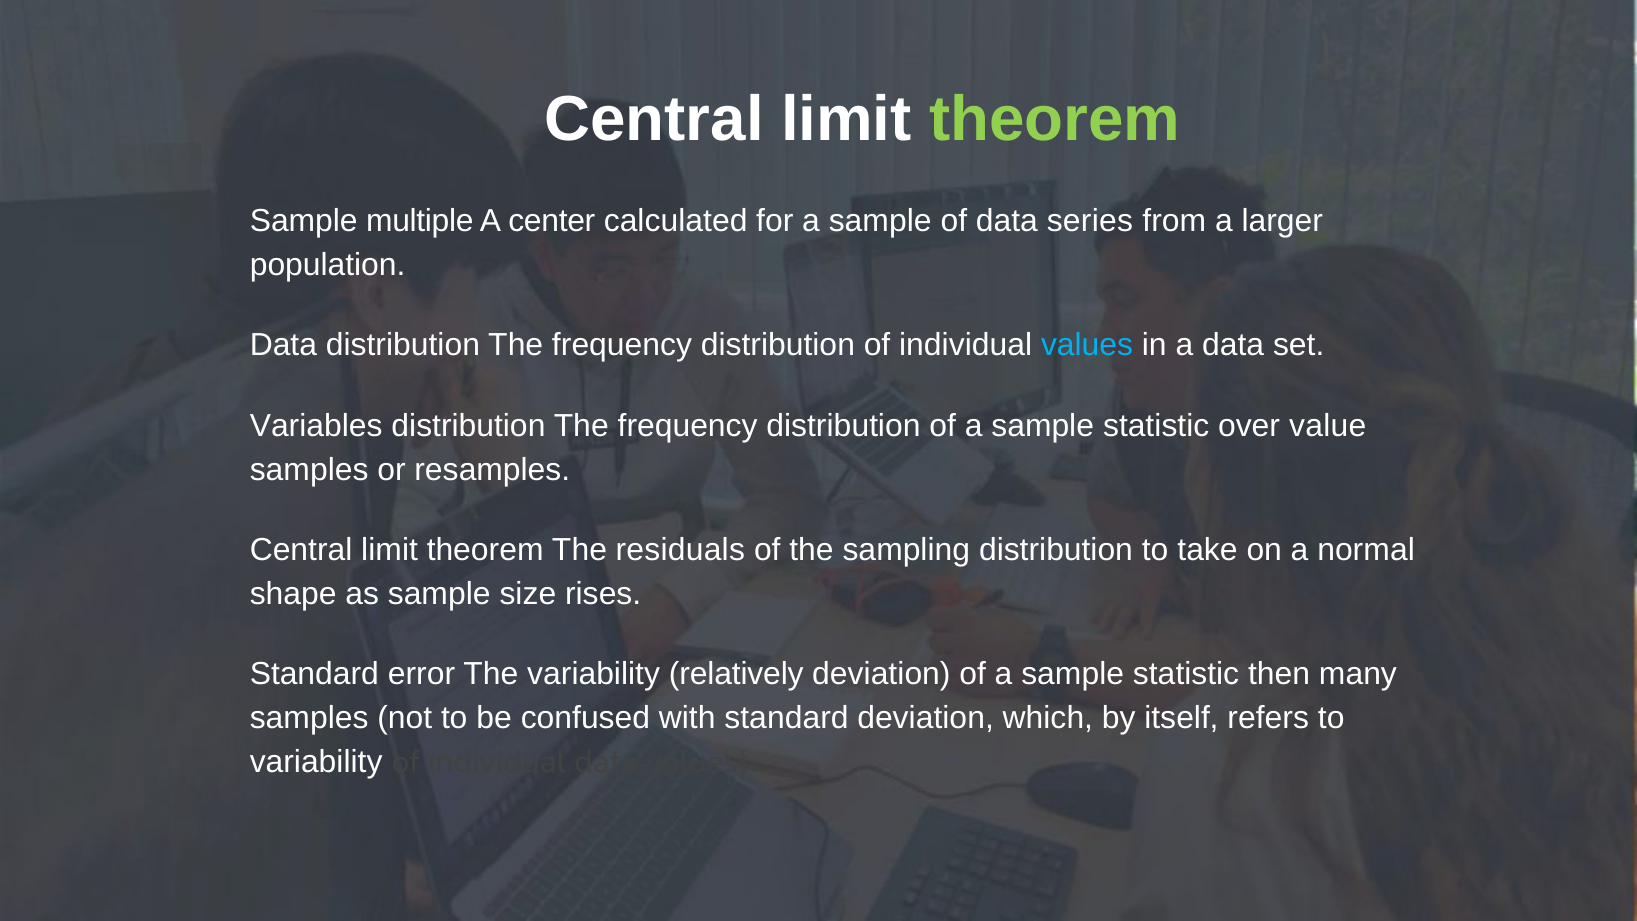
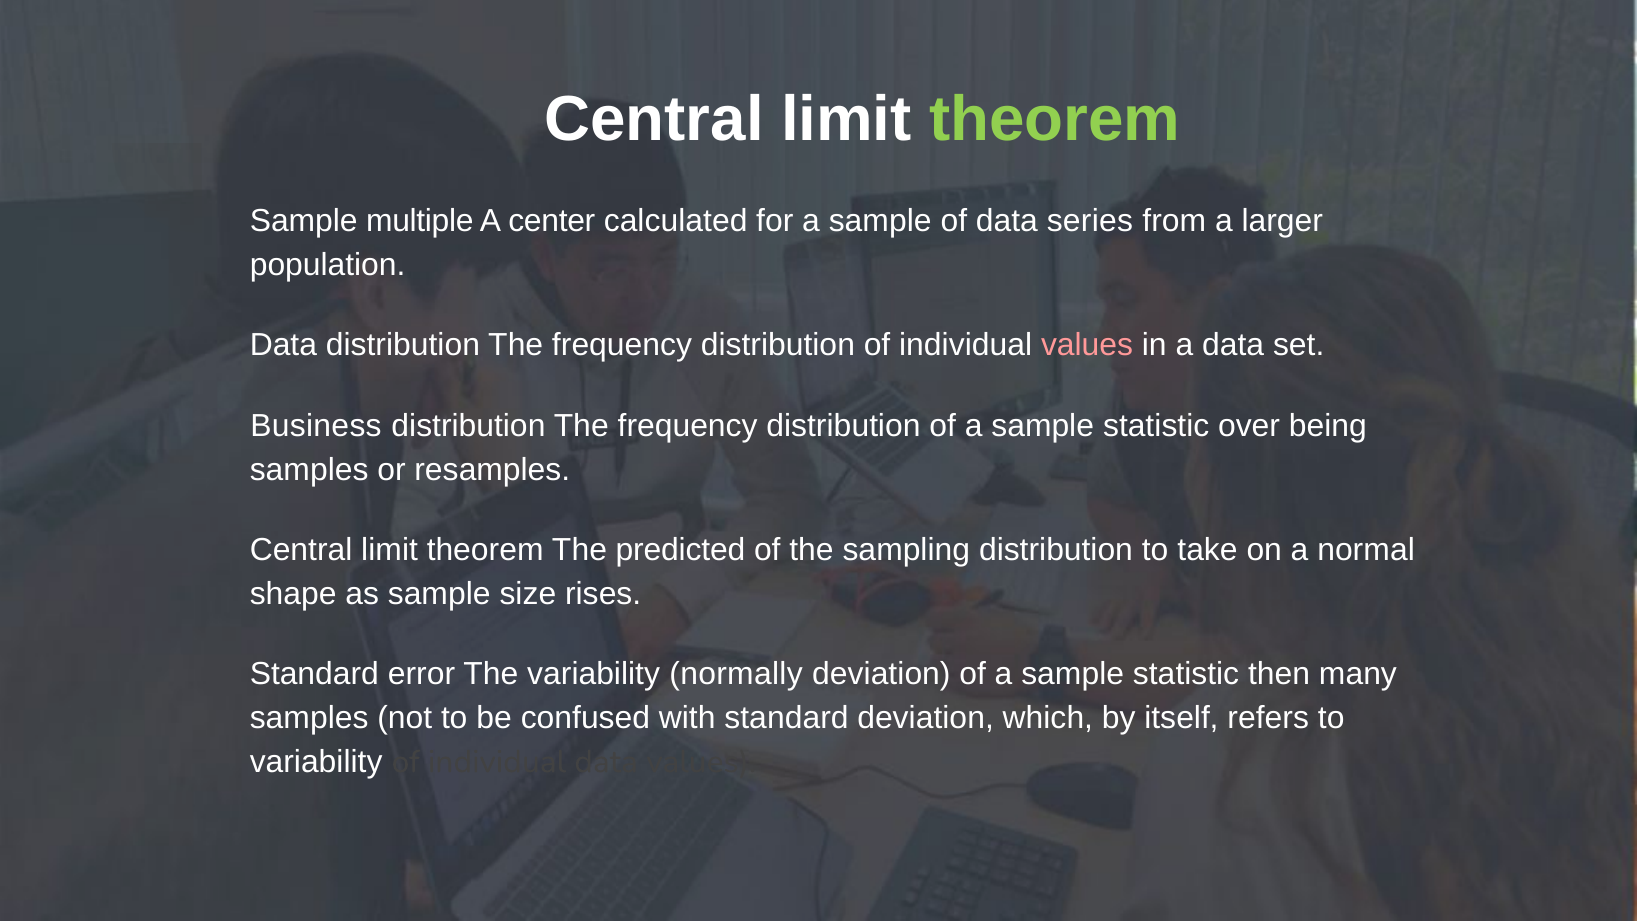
values colour: light blue -> pink (1087, 345)
Variables: Variables -> Business (316, 426)
value: value -> being (1328, 426)
residuals: residuals -> predicted (680, 550)
relatively: relatively -> normally (736, 674)
